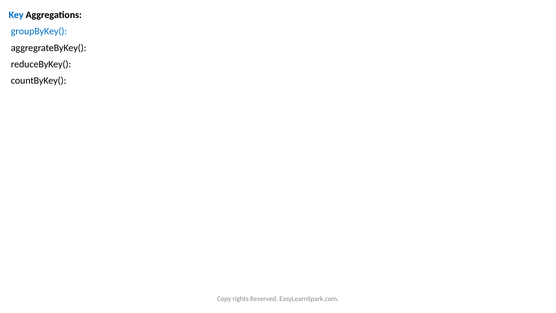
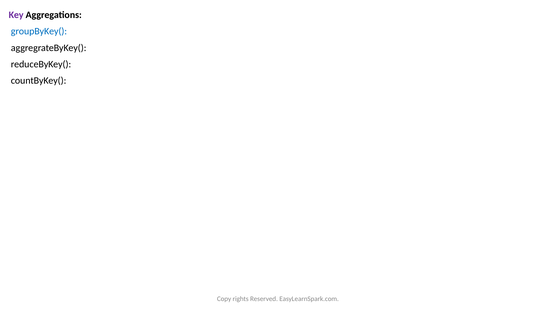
Key colour: blue -> purple (16, 15)
